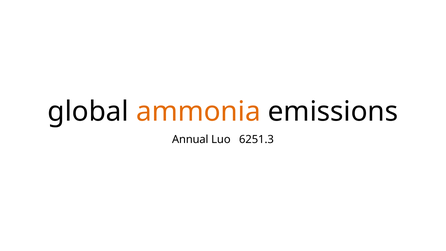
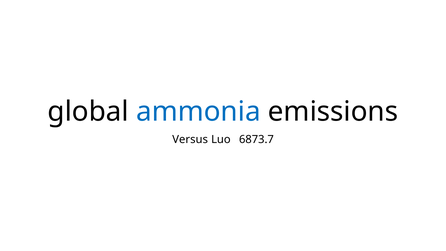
ammonia colour: orange -> blue (198, 111)
Annual: Annual -> Versus (190, 139)
6251.3: 6251.3 -> 6873.7 (256, 139)
